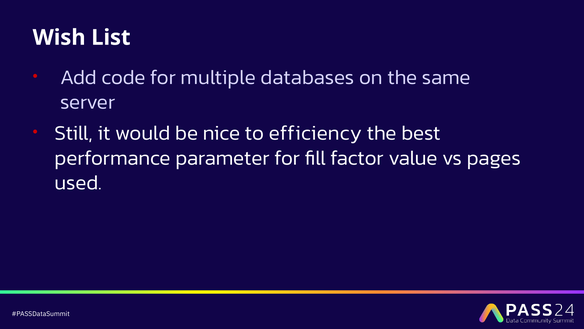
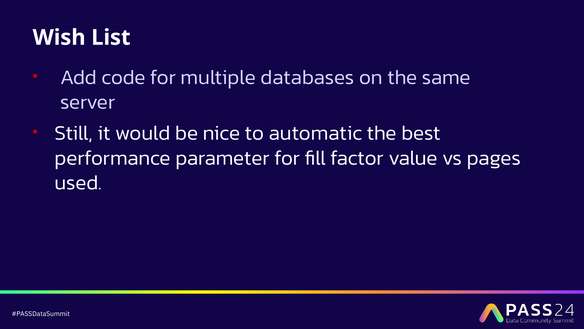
efficiency: efficiency -> automatic (315, 133)
